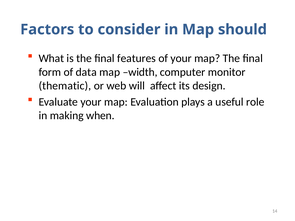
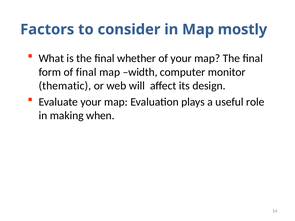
should: should -> mostly (242, 29)
features: features -> whether (137, 58)
of data: data -> final (86, 72)
